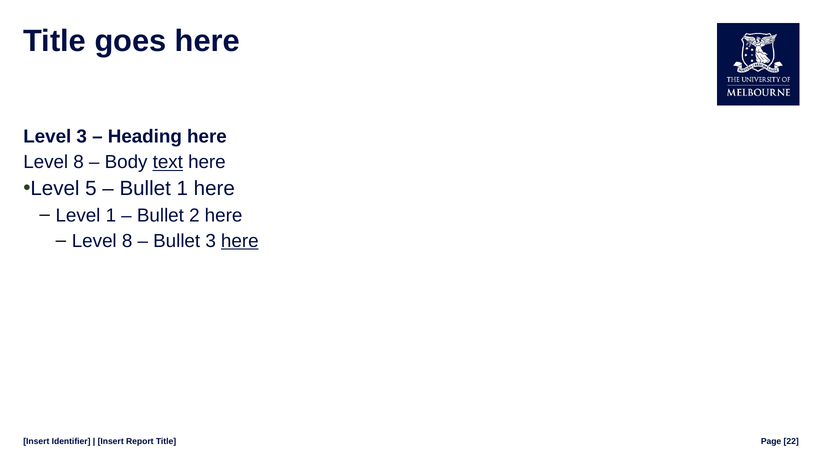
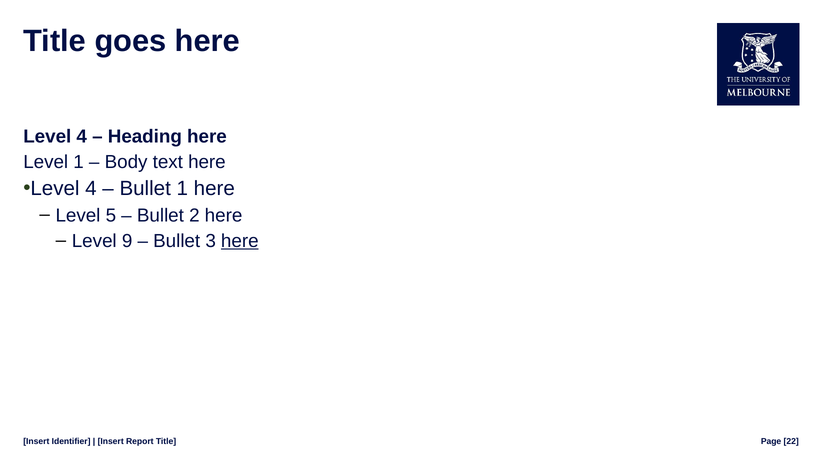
3: 3 -> 4 (82, 137)
8: 8 -> 1 (79, 162)
text underline: present -> none (168, 162)
5: 5 -> 4 (91, 189)
Level 1: 1 -> 5 (111, 215)
8: 8 -> 9 (127, 241)
